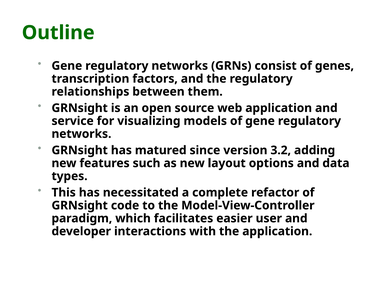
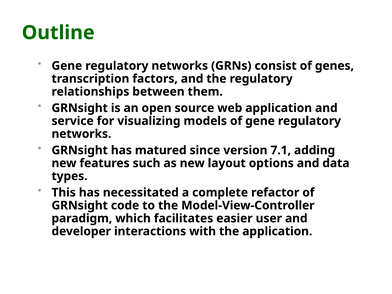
3.2: 3.2 -> 7.1 (281, 150)
